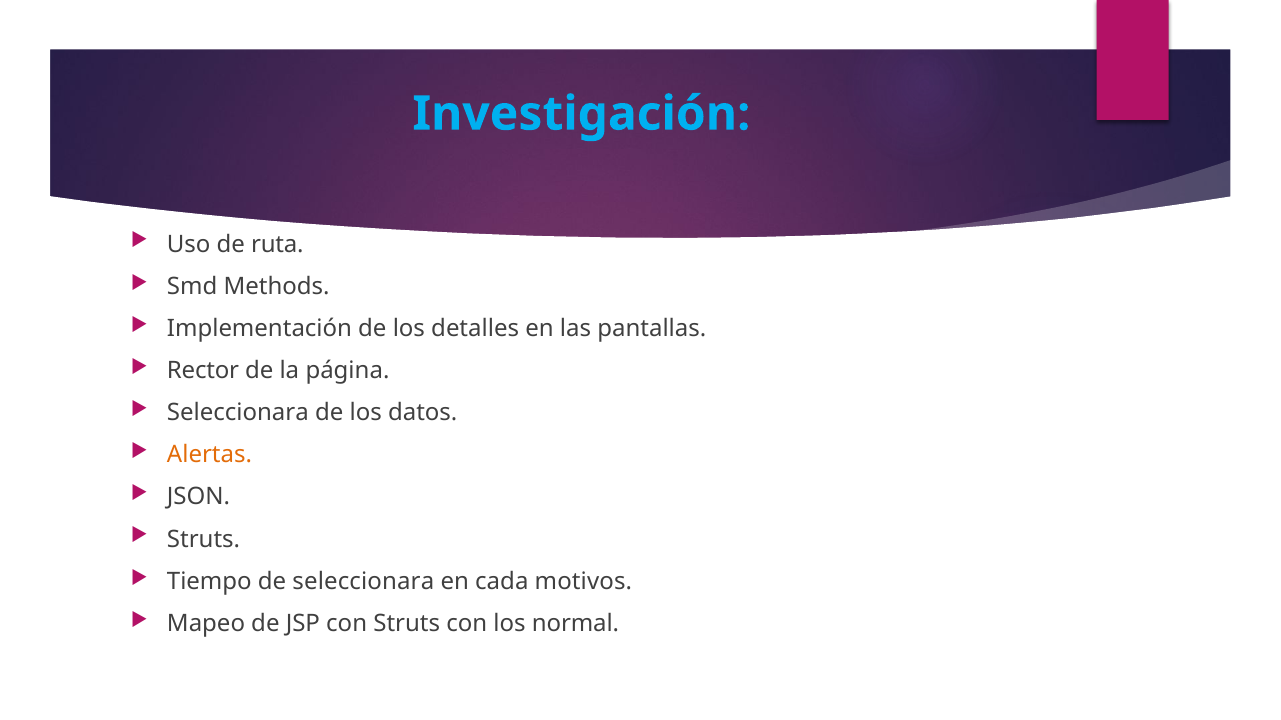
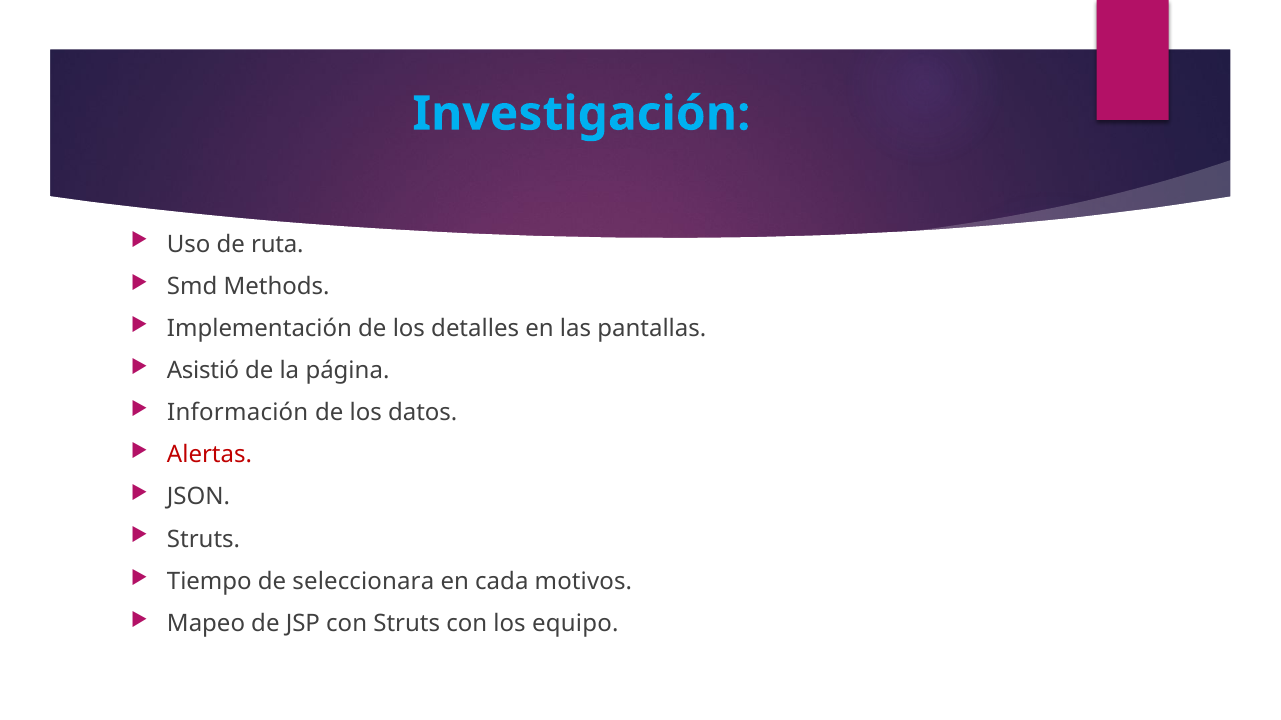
Rector: Rector -> Asistió (203, 371)
Seleccionara: Seleccionara -> Información (238, 413)
Alertas colour: orange -> red (209, 455)
normal: normal -> equipo (575, 624)
